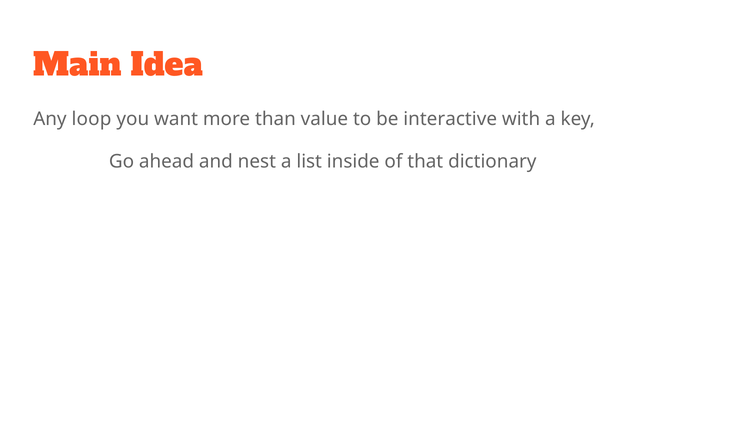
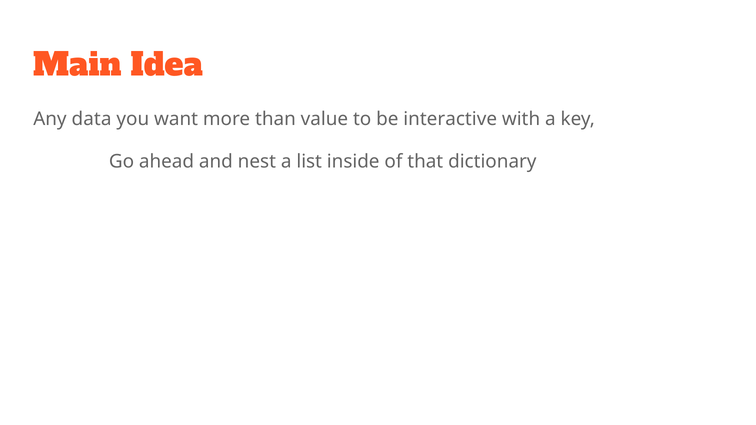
loop: loop -> data (92, 119)
